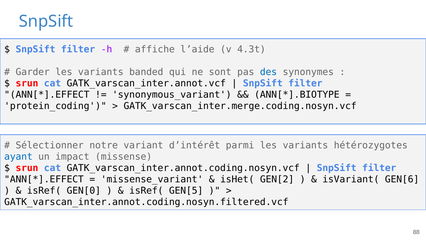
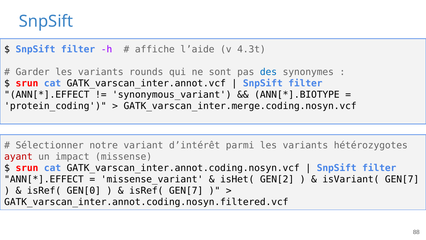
banded: banded -> rounds (146, 72)
ayant colour: blue -> red (18, 156)
isVariant( GEN[6: GEN[6 -> GEN[7 (402, 179)
isRef( GEN[5: GEN[5 -> GEN[7 (186, 191)
